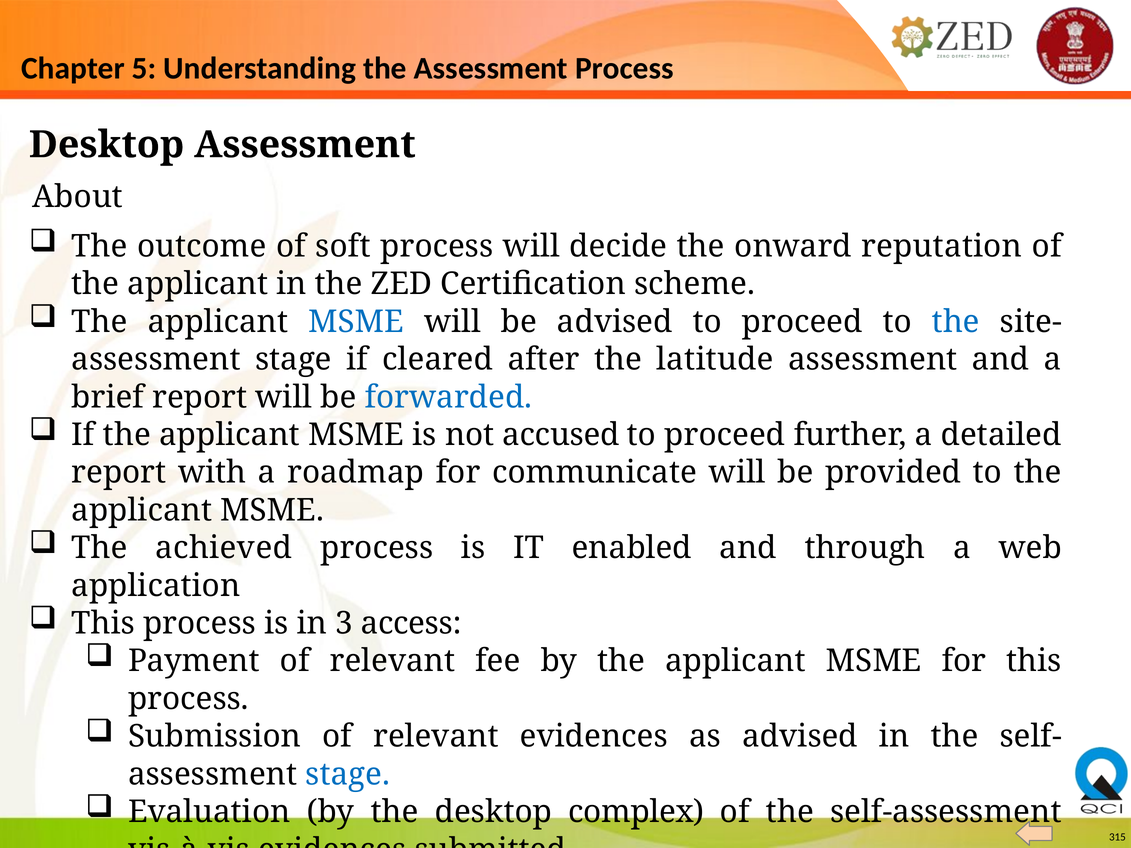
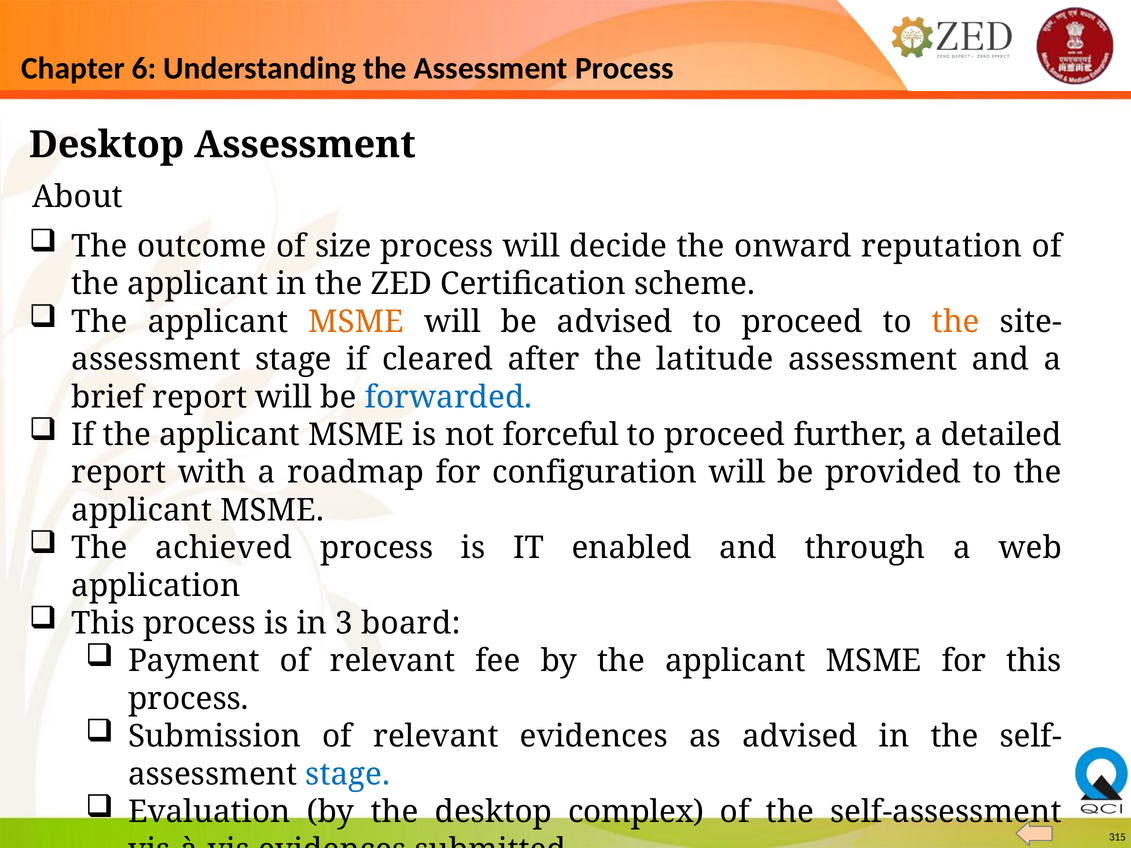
5: 5 -> 6 (144, 68)
soft: soft -> size (343, 246)
MSME colour: blue -> orange (356, 322)
the colour: blue -> orange (956, 322)
accused: accused -> forceful (561, 435)
communicate: communicate -> configuration (595, 473)
access: access -> board (411, 624)
